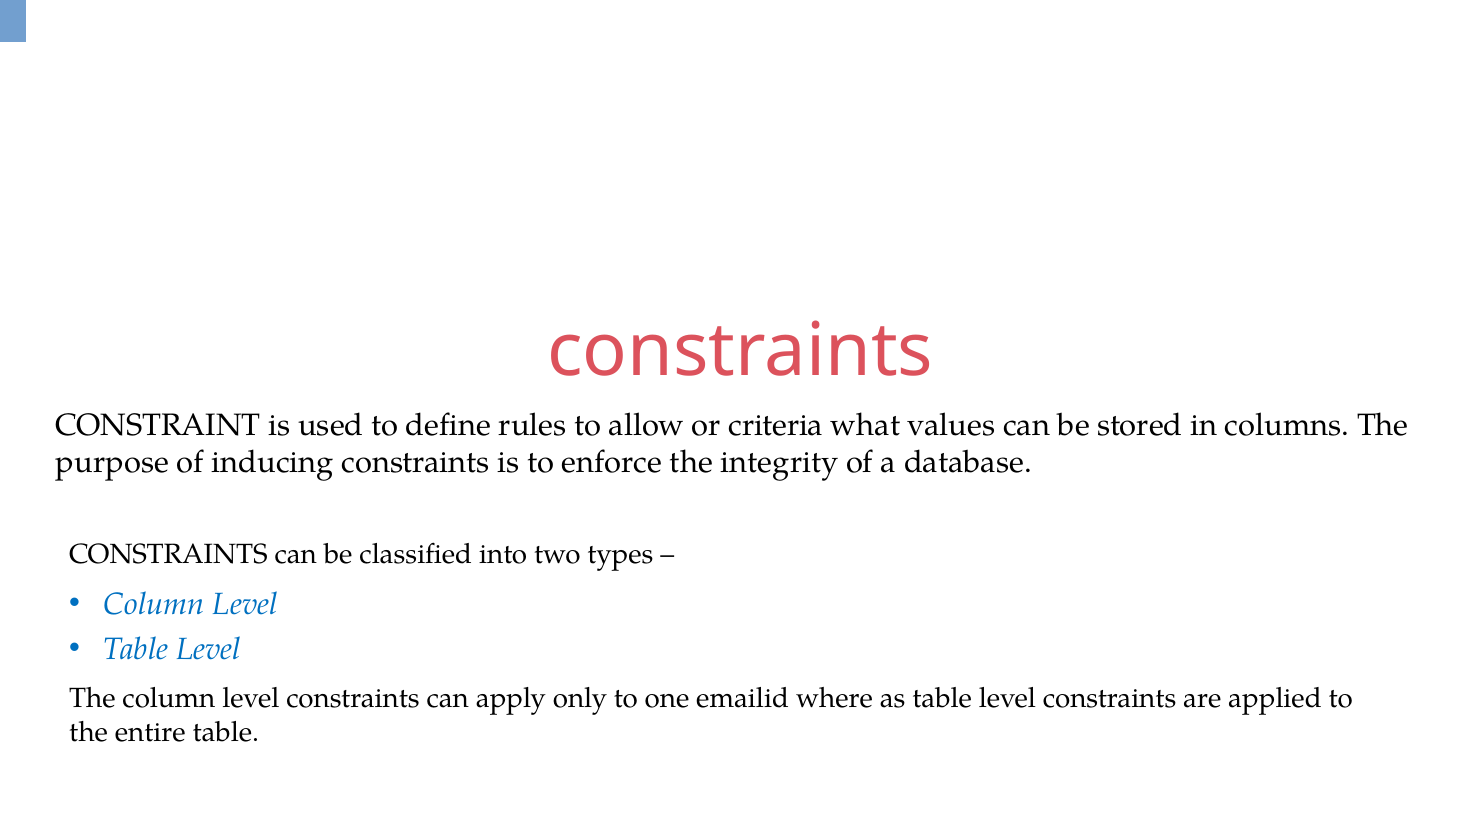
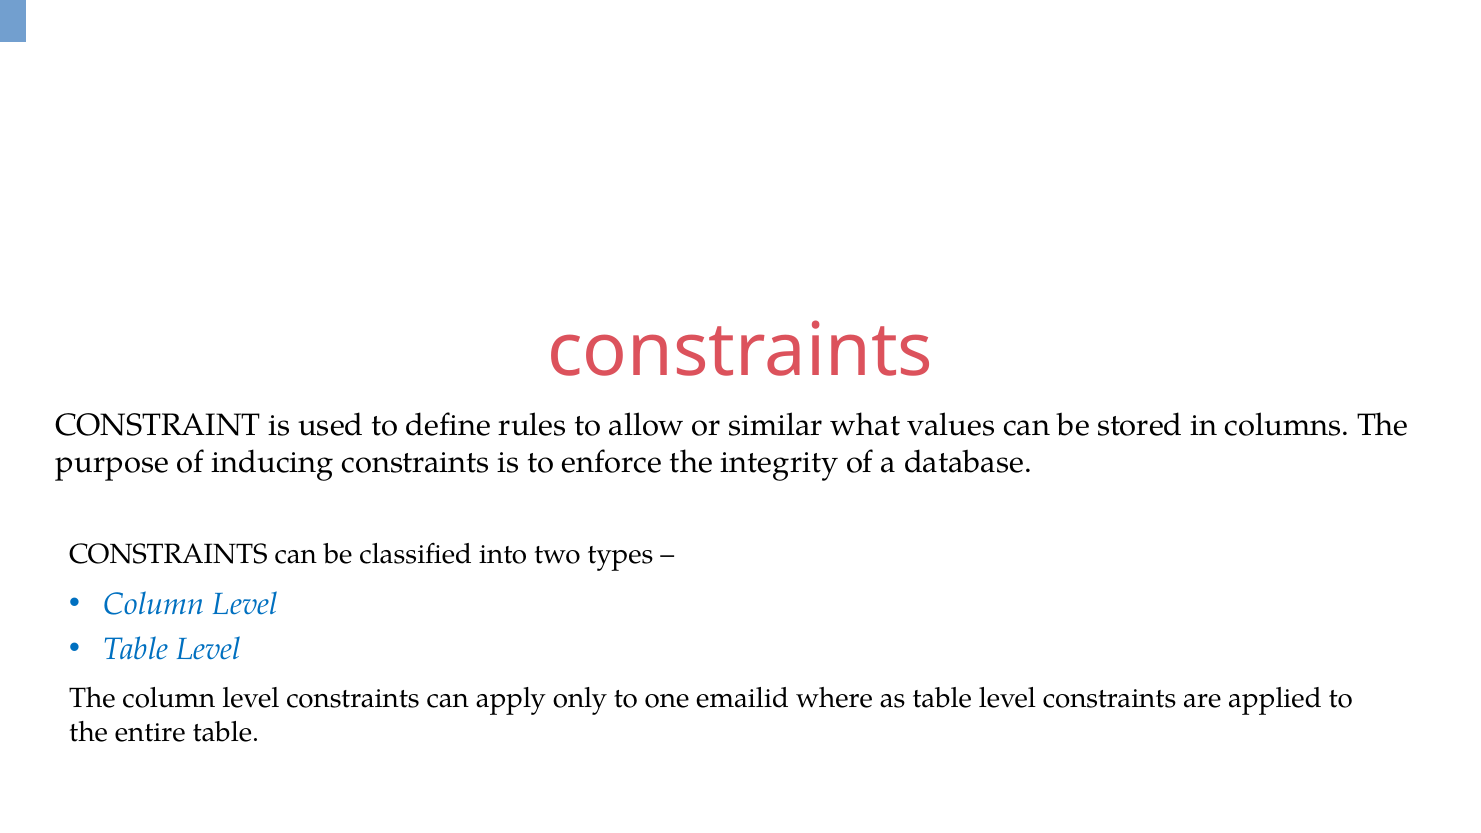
criteria: criteria -> similar (776, 425)
